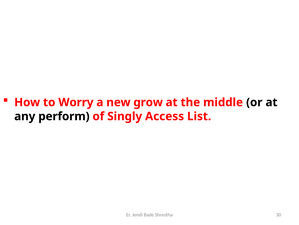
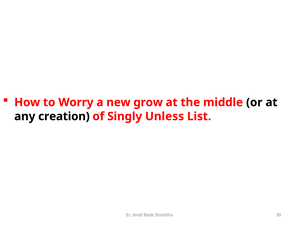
perform: perform -> creation (64, 116)
Access: Access -> Unless (165, 116)
